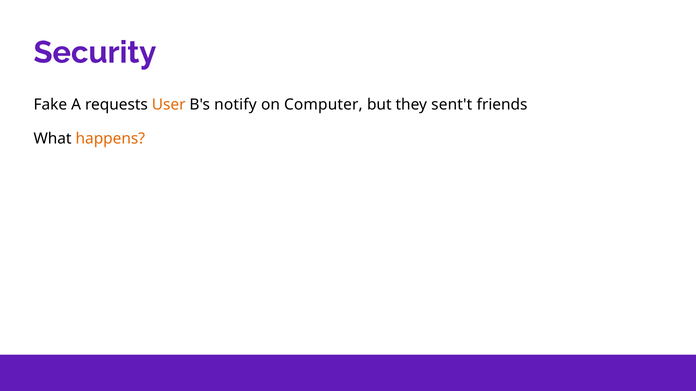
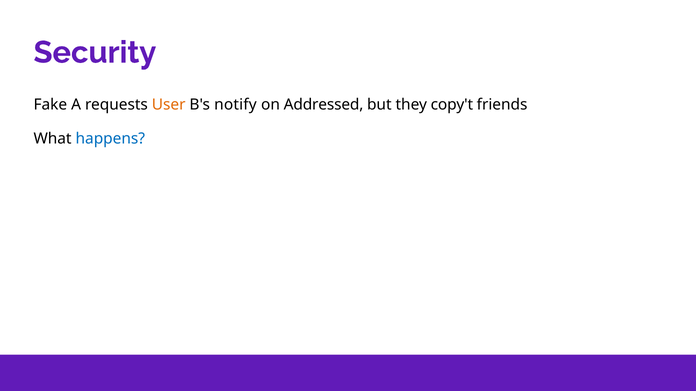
Computer: Computer -> Addressed (324, 105)
sent't: sent't -> copy't (452, 105)
happens colour: orange -> blue (110, 139)
